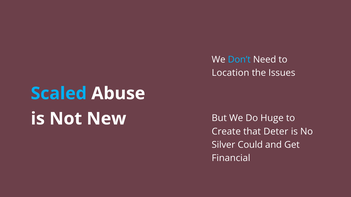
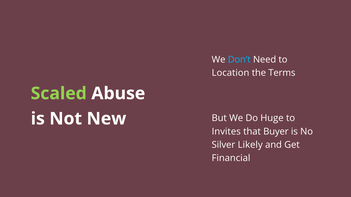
Issues: Issues -> Terms (282, 73)
Scaled colour: light blue -> light green (59, 94)
Create: Create -> Invites (226, 132)
Deter: Deter -> Buyer (276, 132)
Could: Could -> Likely (250, 145)
